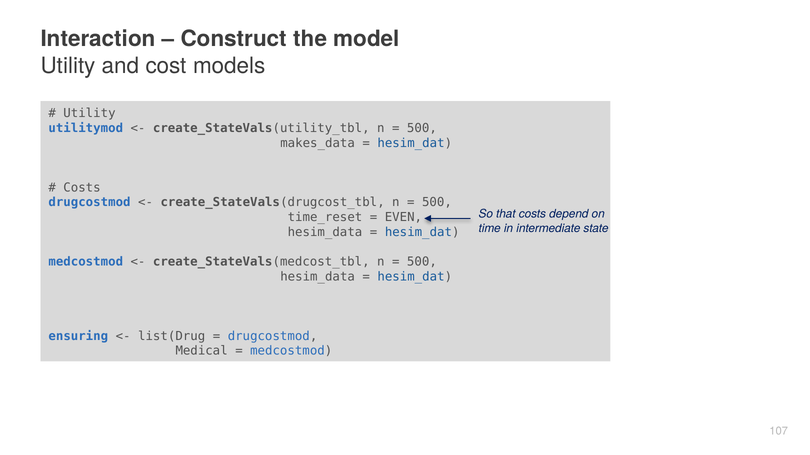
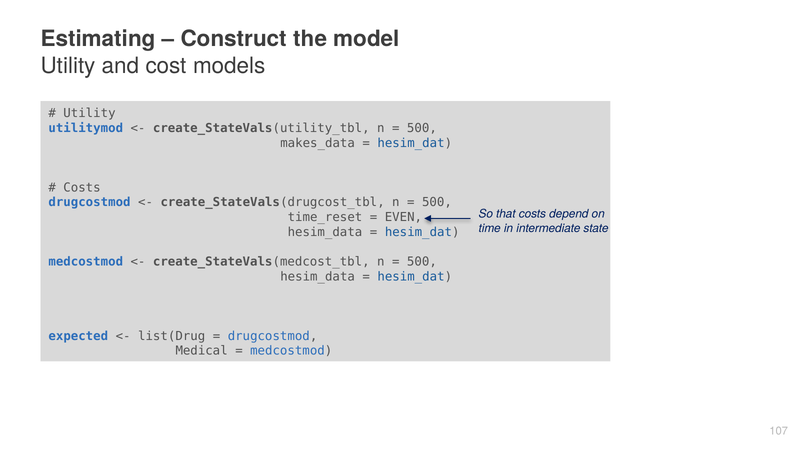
Interaction: Interaction -> Estimating (98, 39)
ensuring: ensuring -> expected (78, 336)
